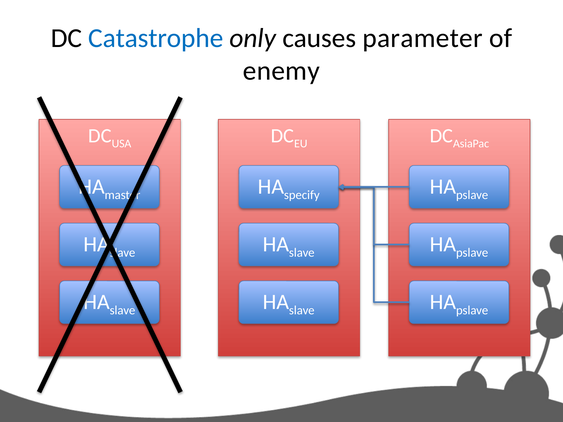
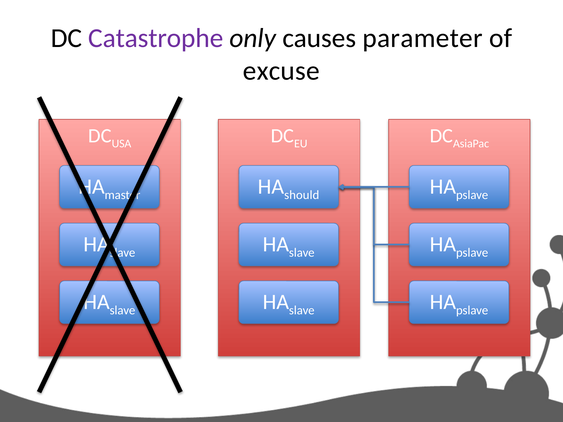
Catastrophe colour: blue -> purple (156, 38)
enemy: enemy -> excuse (281, 71)
specify: specify -> should (302, 195)
